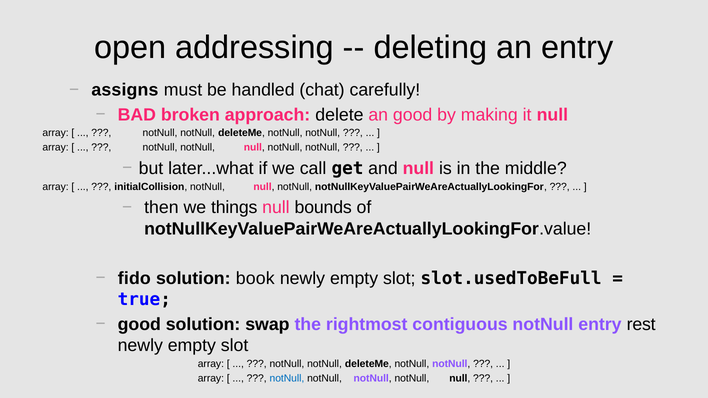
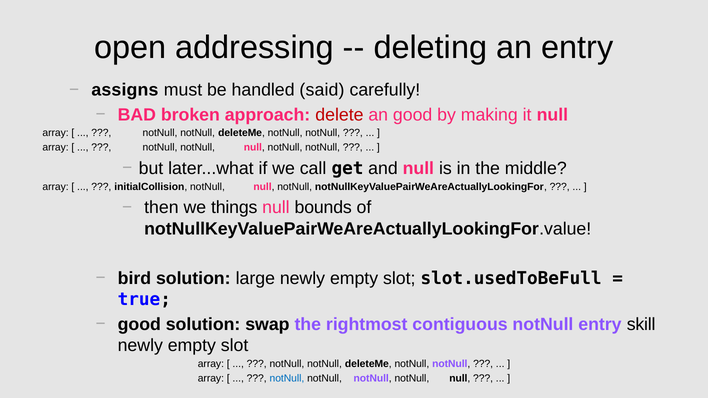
chat: chat -> said (322, 90)
delete colour: black -> red (339, 115)
fido: fido -> bird (134, 278)
book: book -> large (255, 278)
rest: rest -> skill (641, 324)
